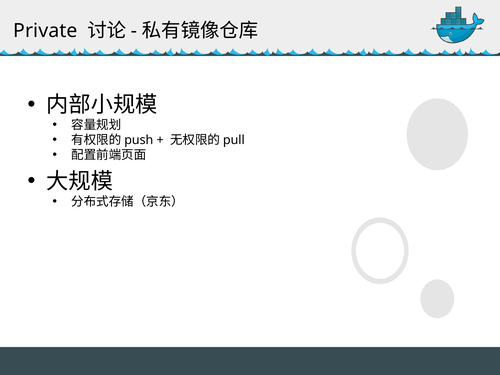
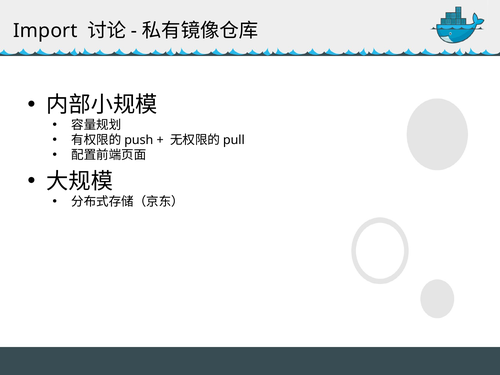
Private: Private -> Import (45, 31)
